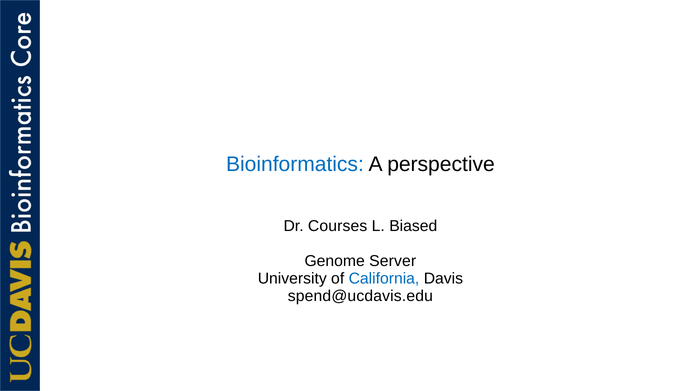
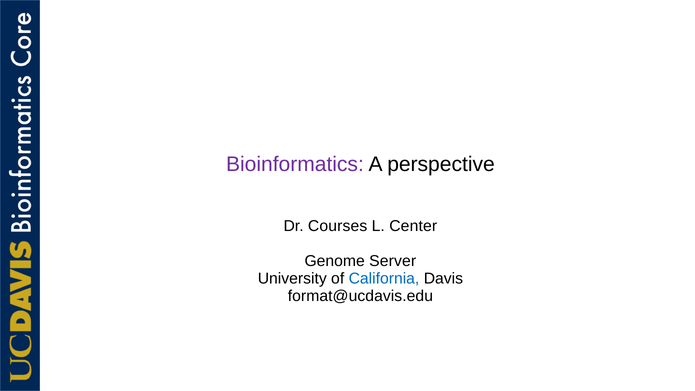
Bioinformatics colour: blue -> purple (295, 164)
Biased: Biased -> Center (413, 226)
spend@ucdavis.edu: spend@ucdavis.edu -> format@ucdavis.edu (360, 296)
